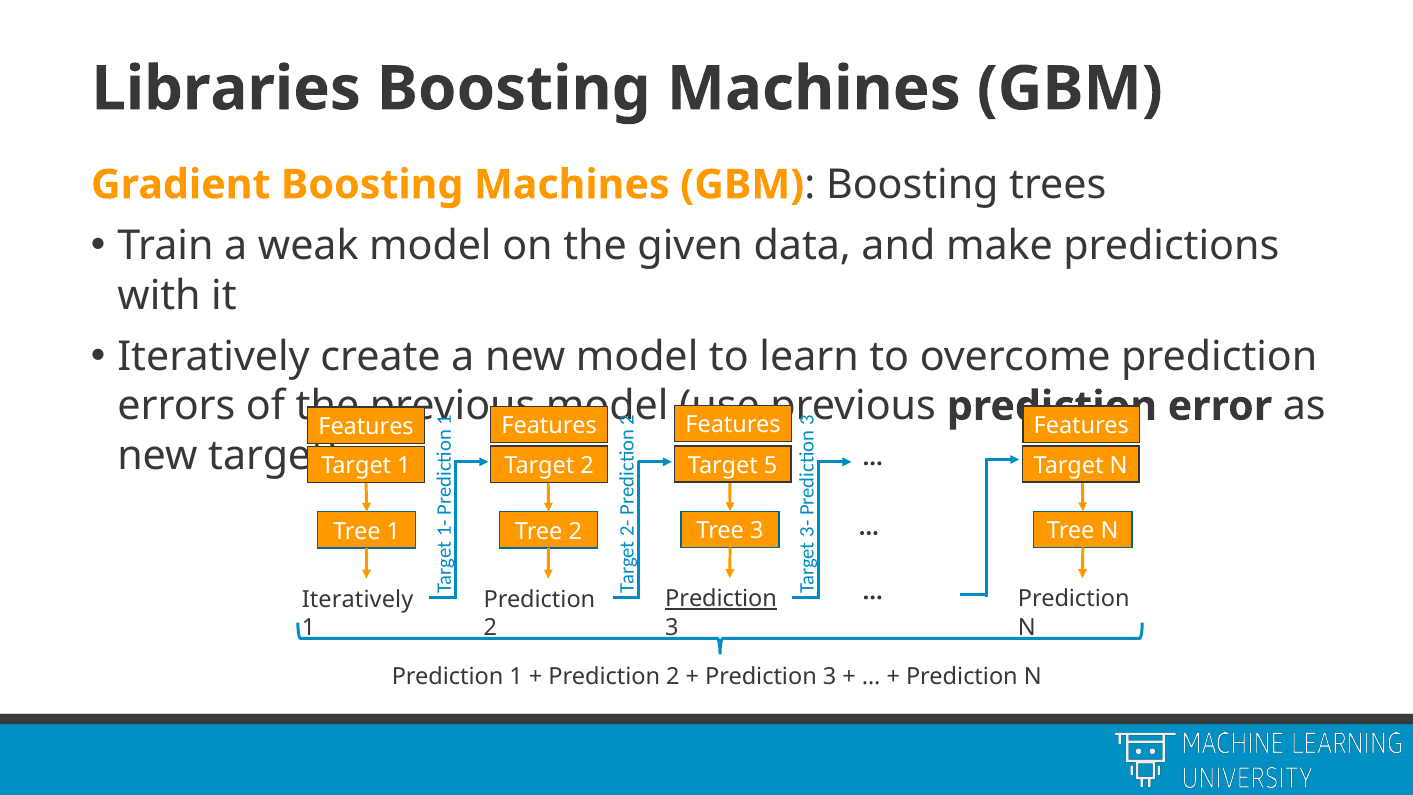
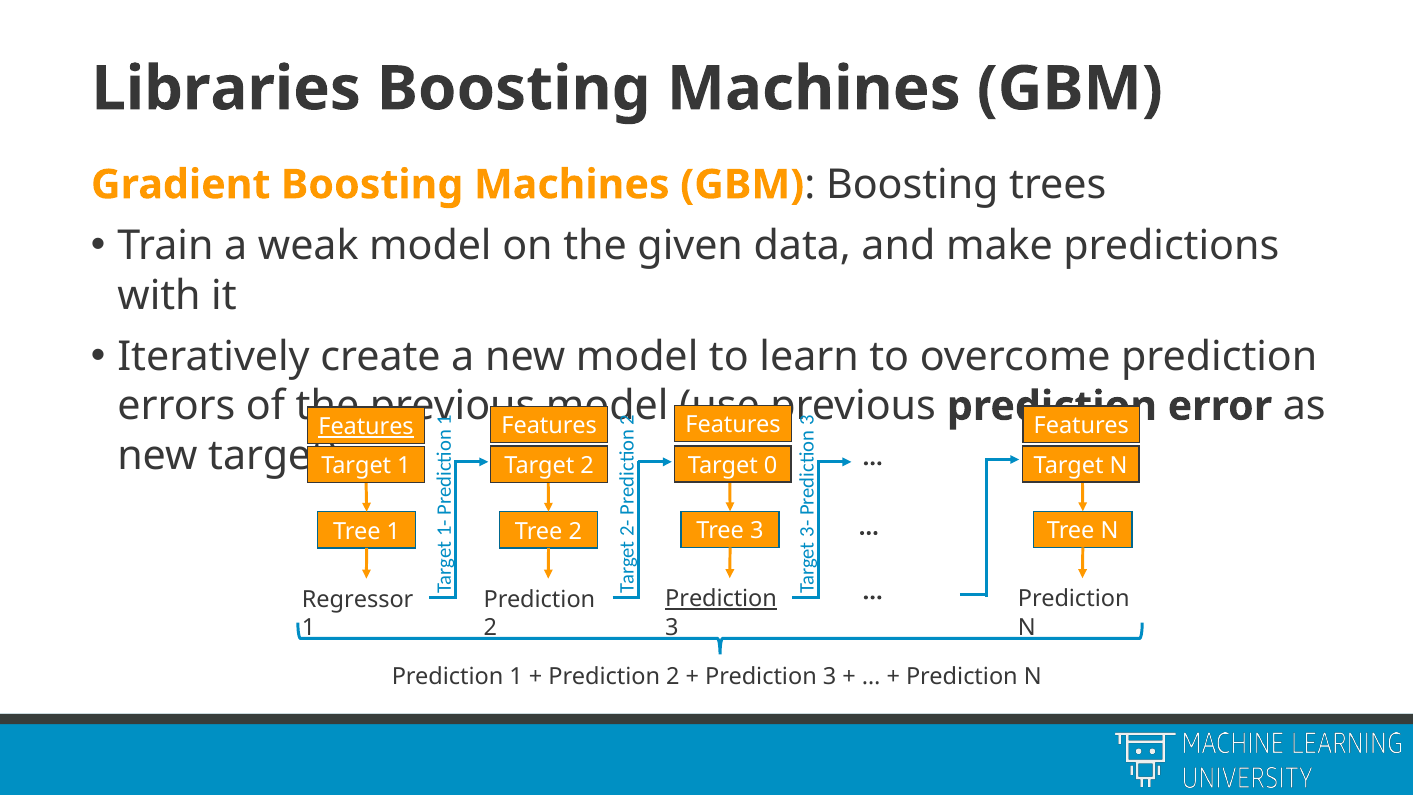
Features underline: none -> present (366, 427)
5: 5 -> 0 (771, 465)
Iteratively: Iteratively -> Regressor (358, 599)
